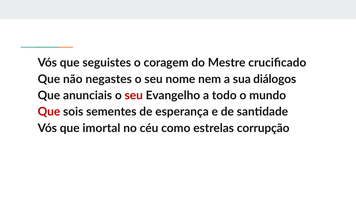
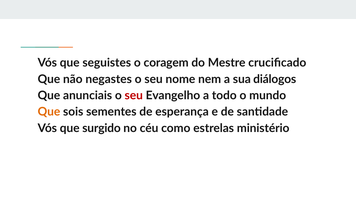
Que colour: red -> orange (49, 112)
imortal: imortal -> surgido (102, 128)
corrupção: corrupção -> ministério (263, 128)
